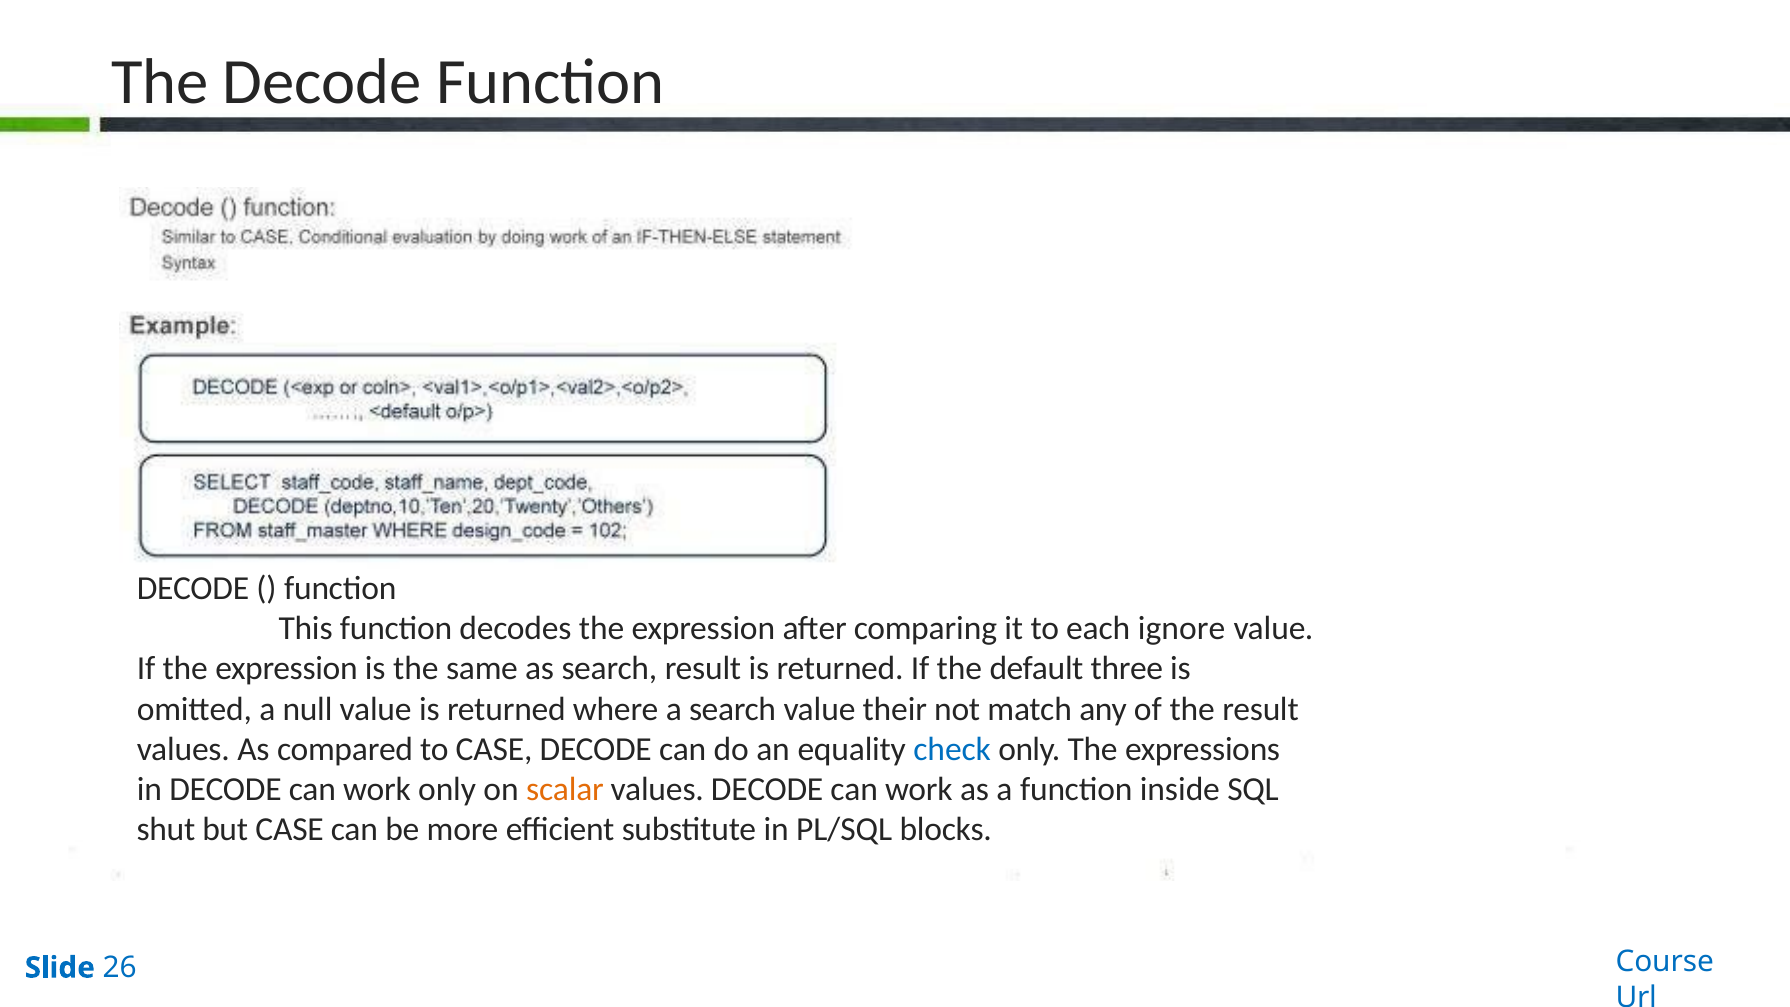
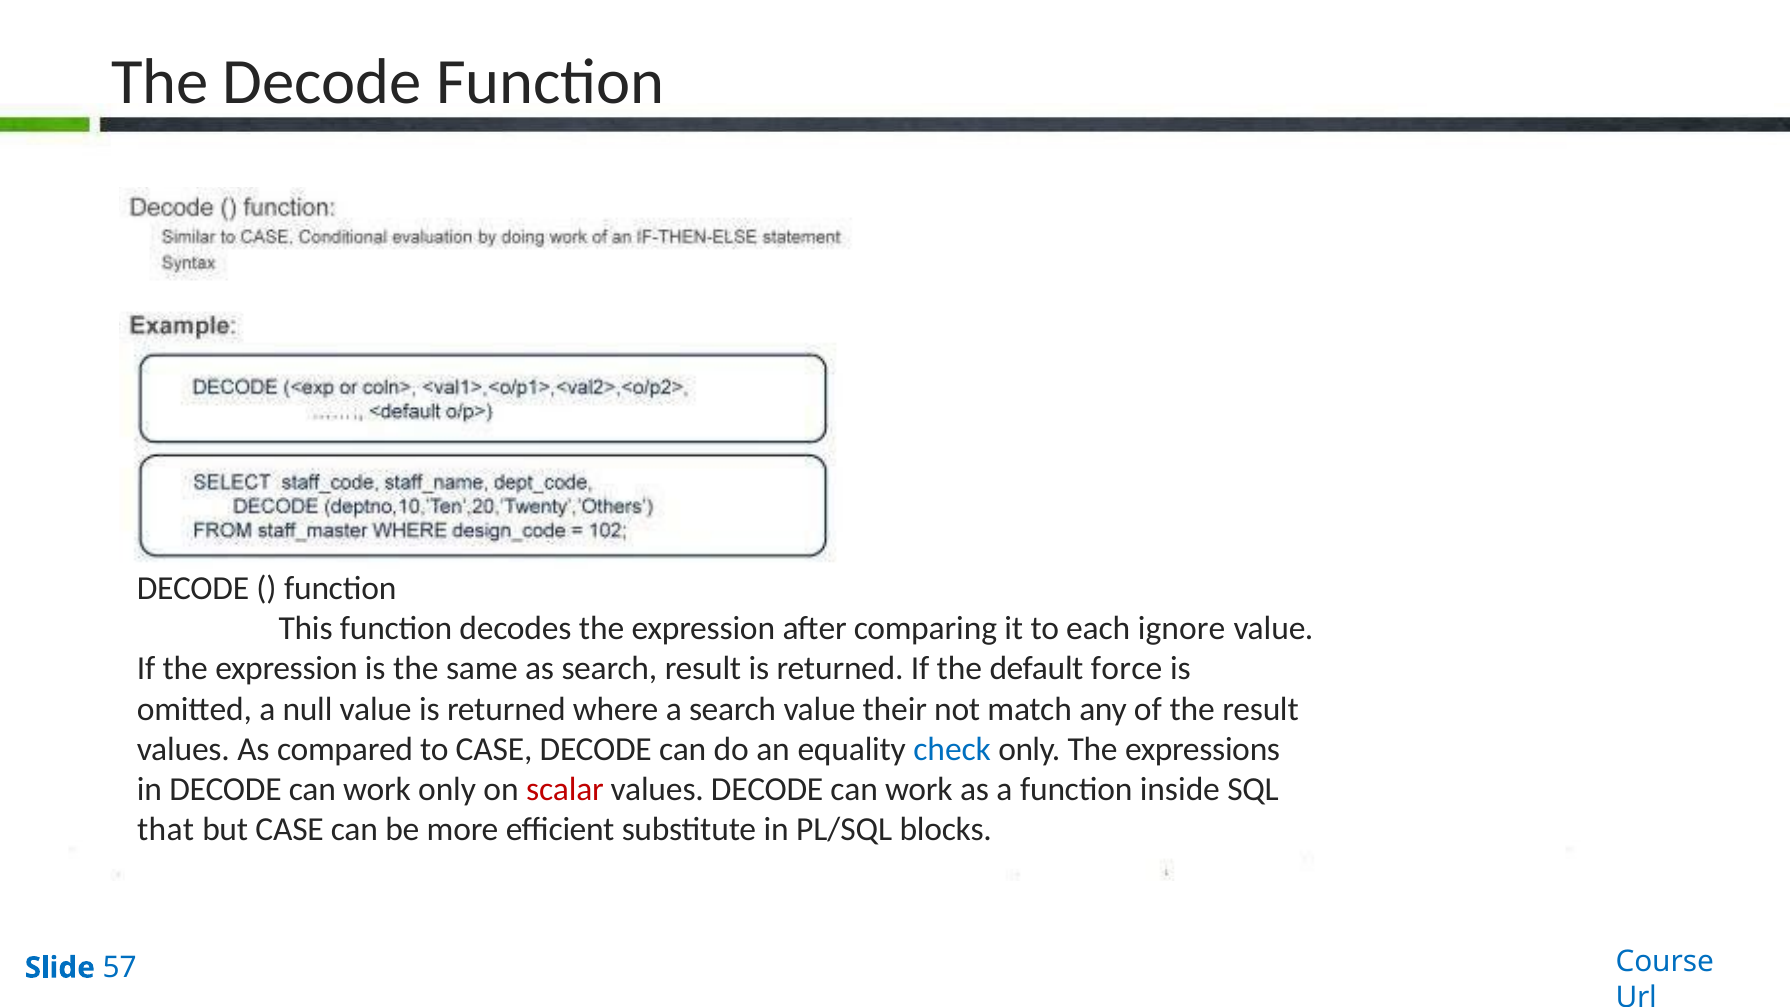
three: three -> force (1127, 669)
scalar colour: orange -> red (565, 789)
shut: shut -> that (166, 830)
26: 26 -> 57 (120, 968)
